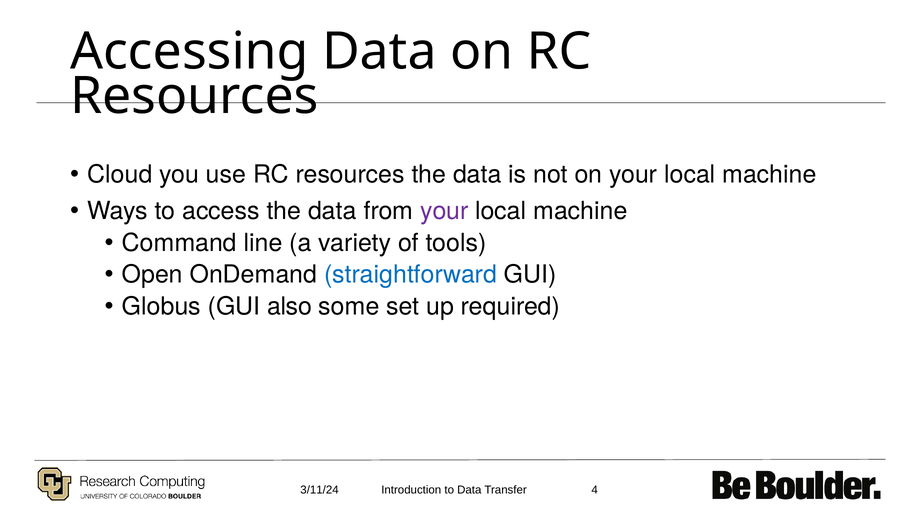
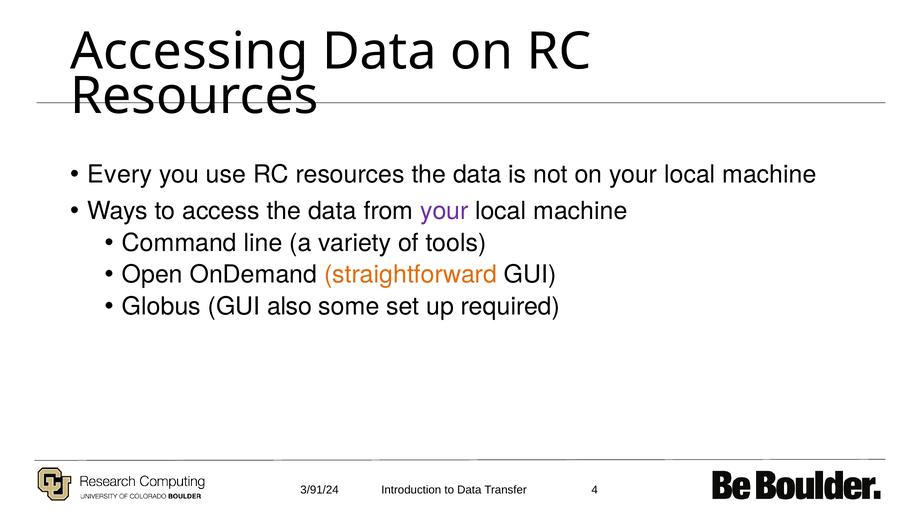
Cloud: Cloud -> Every (120, 174)
straightforward colour: blue -> orange (411, 274)
3/11/24: 3/11/24 -> 3/91/24 (320, 490)
